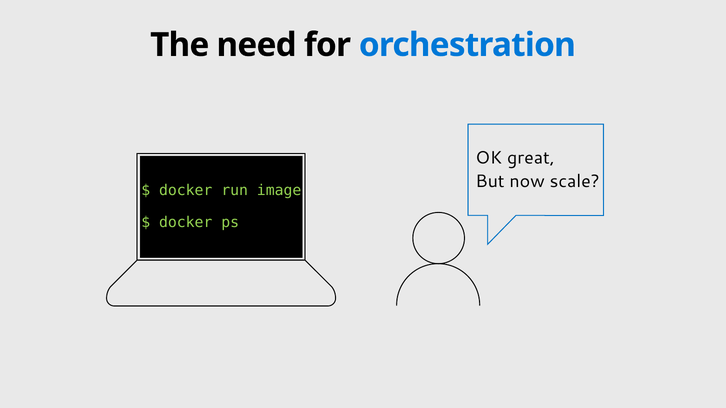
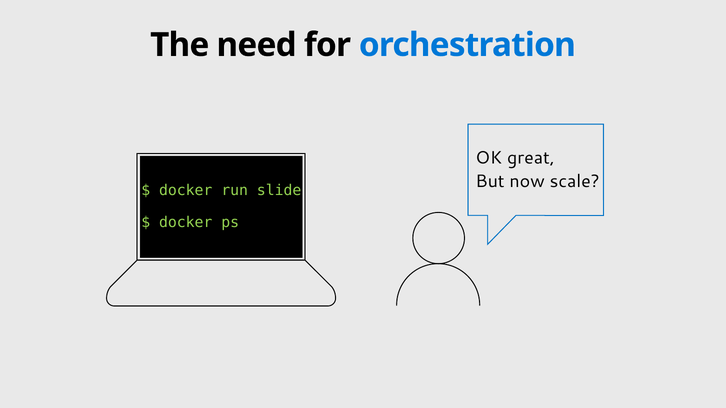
image: image -> slide (279, 191)
